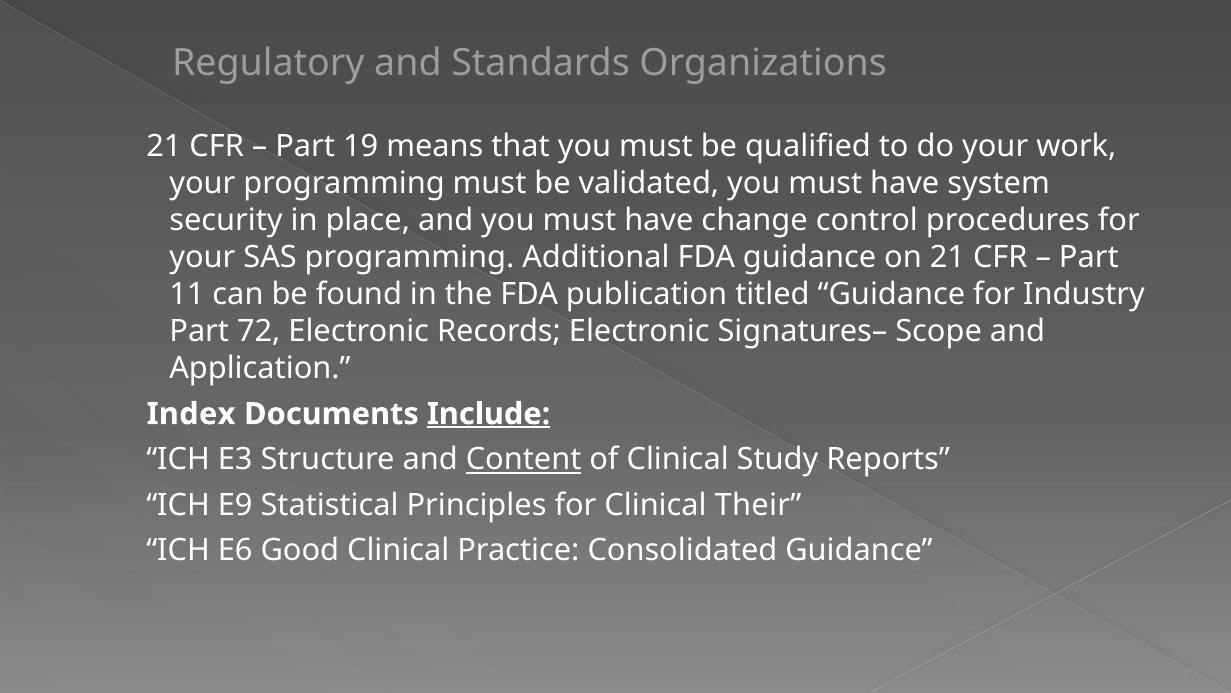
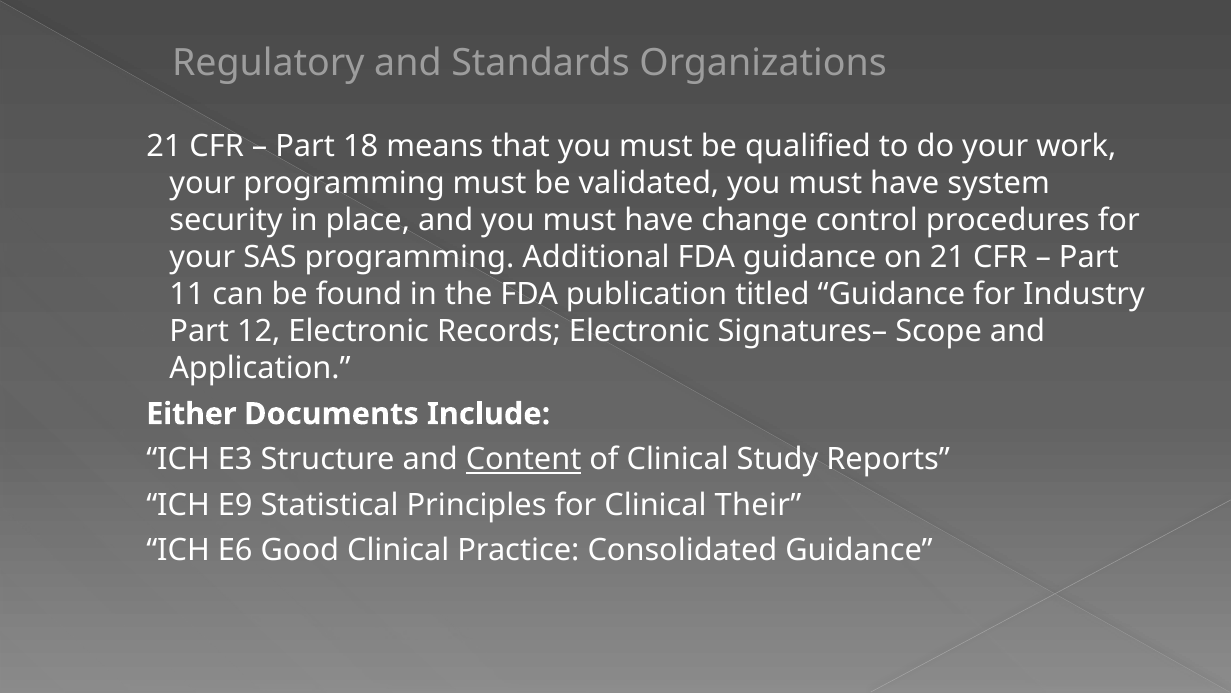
19: 19 -> 18 (361, 147)
72: 72 -> 12 (259, 331)
Index: Index -> Either (191, 414)
Include underline: present -> none (489, 414)
